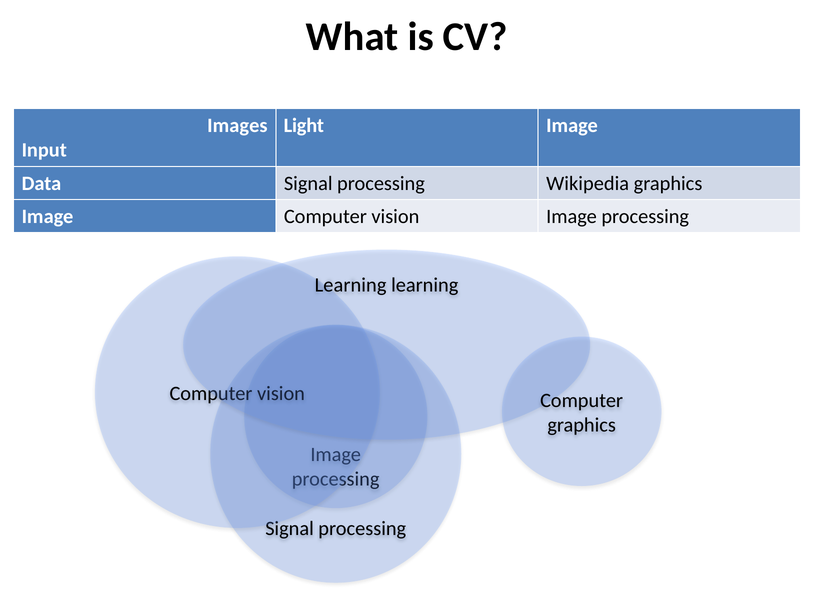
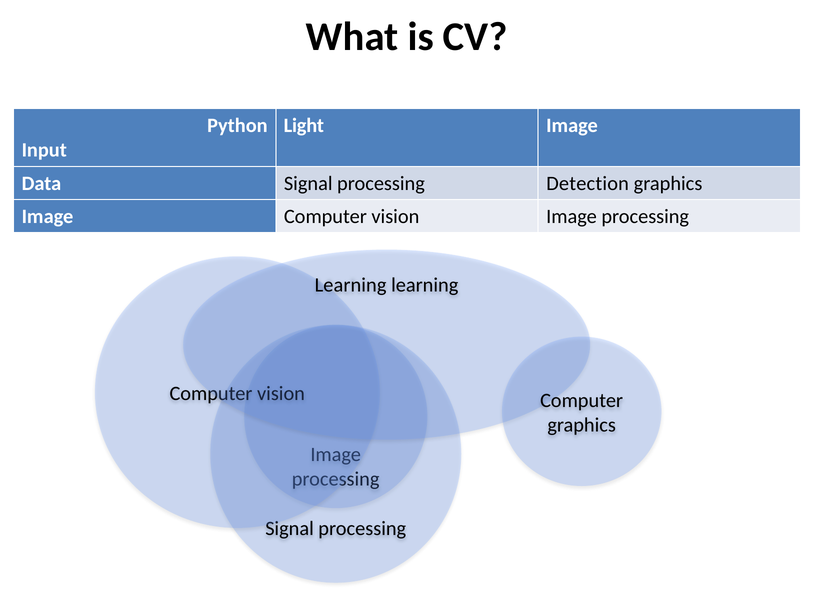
Images: Images -> Python (237, 125)
Wikipedia: Wikipedia -> Detection (588, 183)
